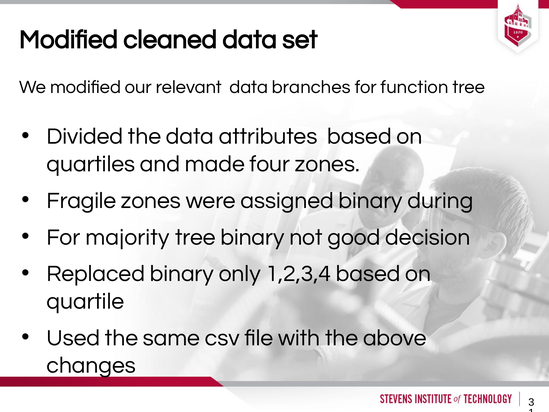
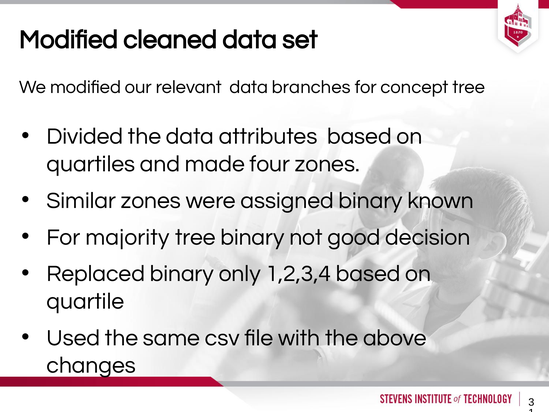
function: function -> concept (415, 87)
Fragile: Fragile -> Similar (81, 200)
during: during -> known (441, 200)
